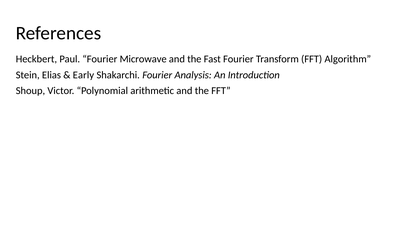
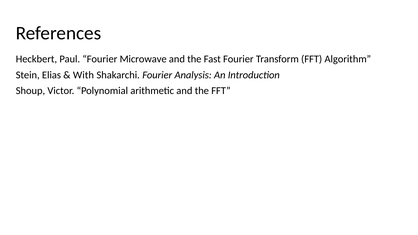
Early: Early -> With (83, 75)
